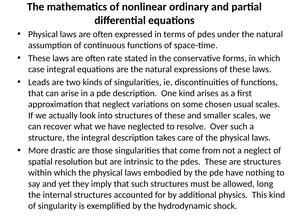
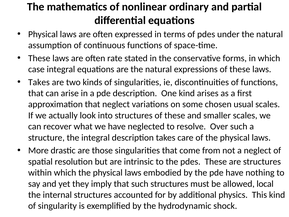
Leads: Leads -> Takes (39, 82)
long: long -> local (265, 184)
